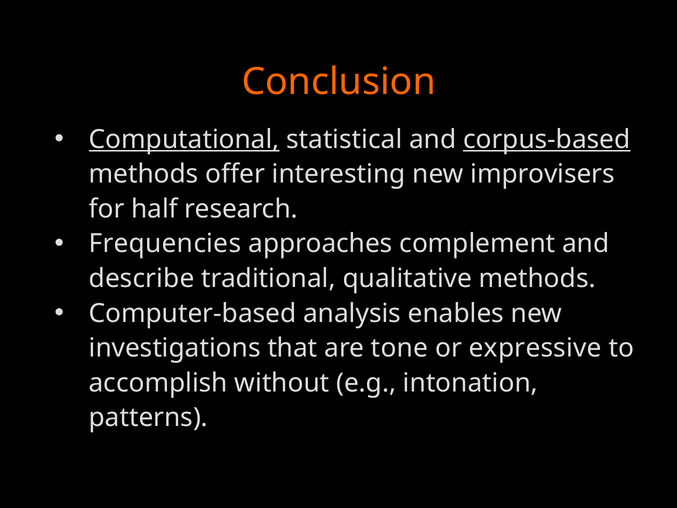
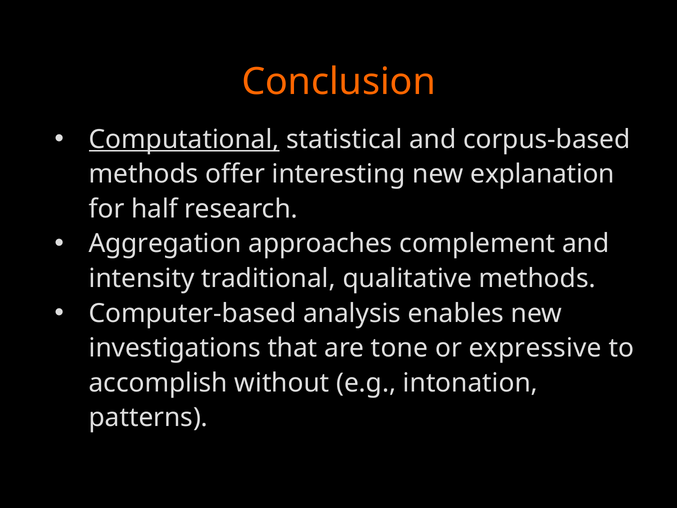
corpus-based underline: present -> none (547, 139)
improvisers: improvisers -> explanation (543, 174)
Frequencies: Frequencies -> Aggregation (165, 244)
describe: describe -> intensity (142, 278)
